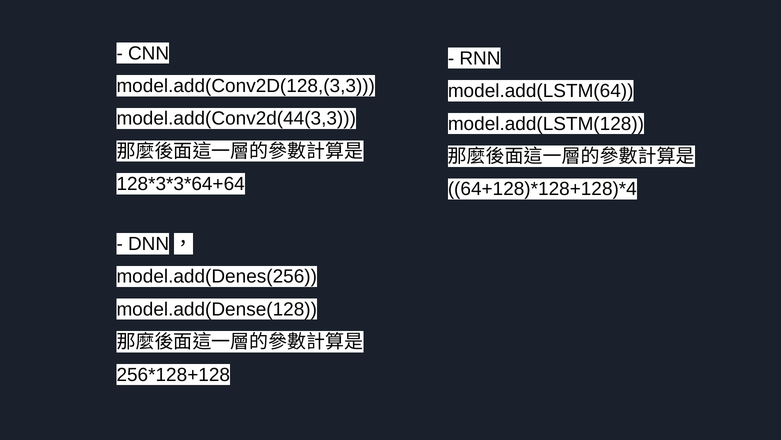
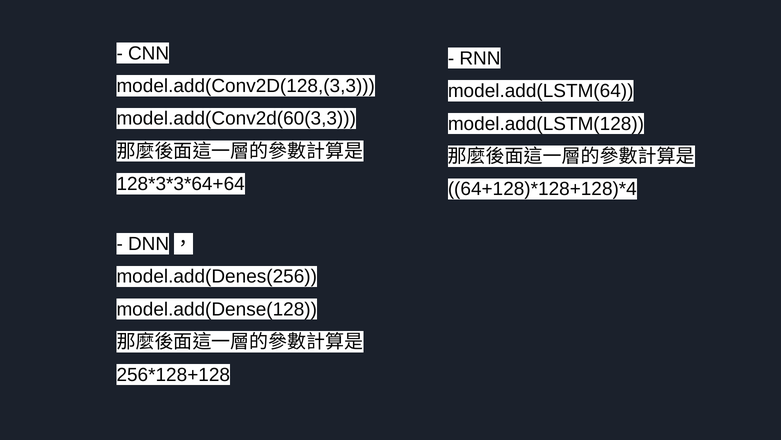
model.add(Conv2d(44(3,3: model.add(Conv2d(44(3,3 -> model.add(Conv2d(60(3,3 (236, 118)
